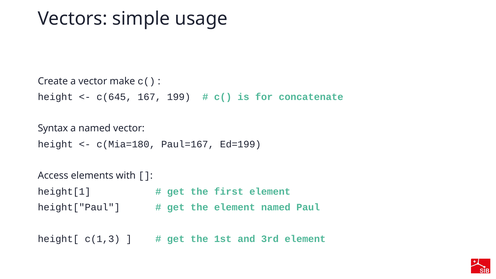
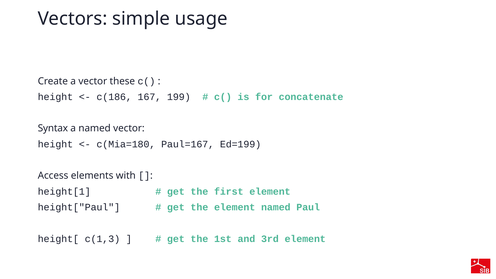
make: make -> these (122, 81)
c(645: c(645 -> c(186 (114, 97)
